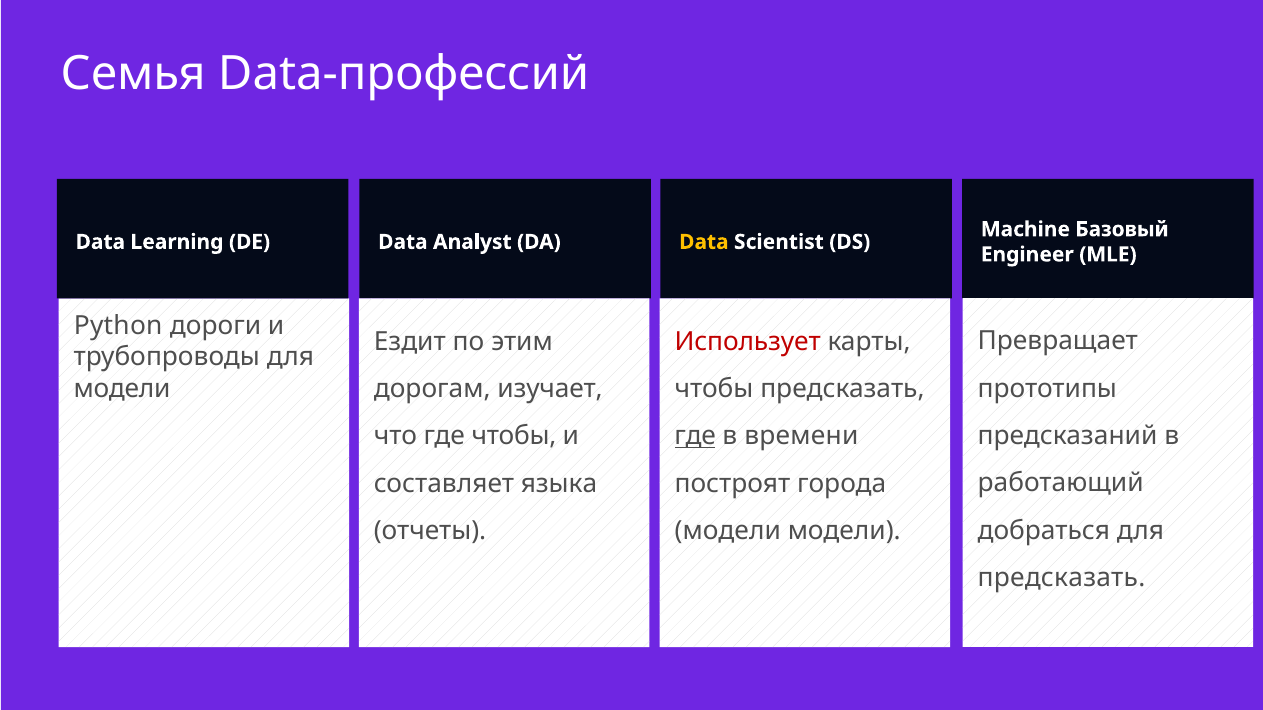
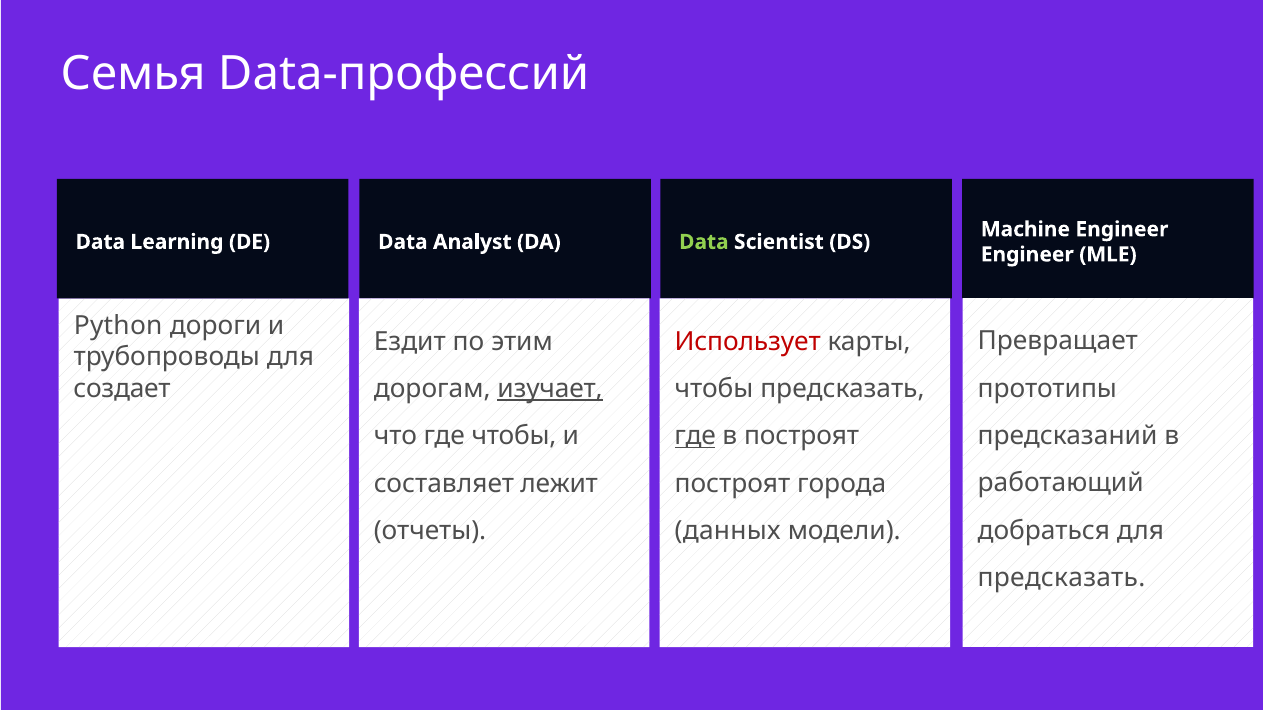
Machine Базовый: Базовый -> Engineer (1122, 229)
Data colour: yellow -> light green (704, 242)
модели: модели -> создает (122, 389)
изучает underline: none -> present (550, 389)
в времени: времени -> построят (802, 436)
языка: языка -> лежит (559, 484)
модели: модели -> данных (728, 531)
